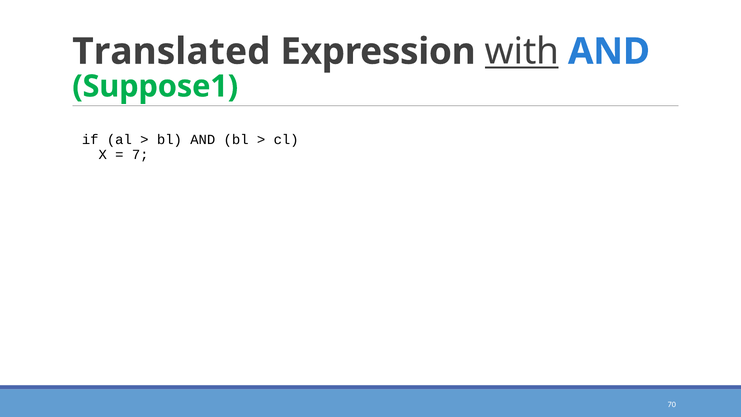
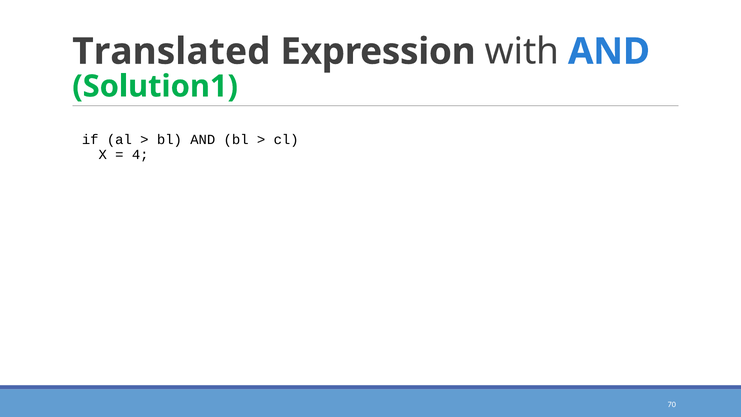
with underline: present -> none (522, 52)
Suppose1: Suppose1 -> Solution1 (155, 86)
7: 7 -> 4 (140, 154)
